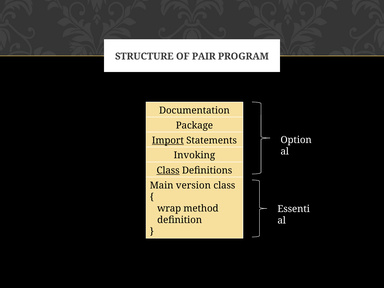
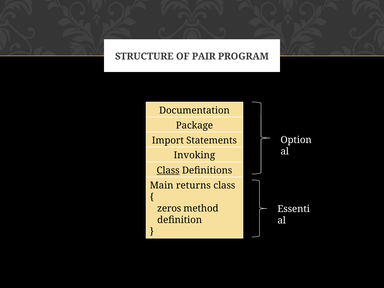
Import underline: present -> none (168, 140)
version: version -> returns (193, 185)
wrap: wrap -> zeros (169, 208)
